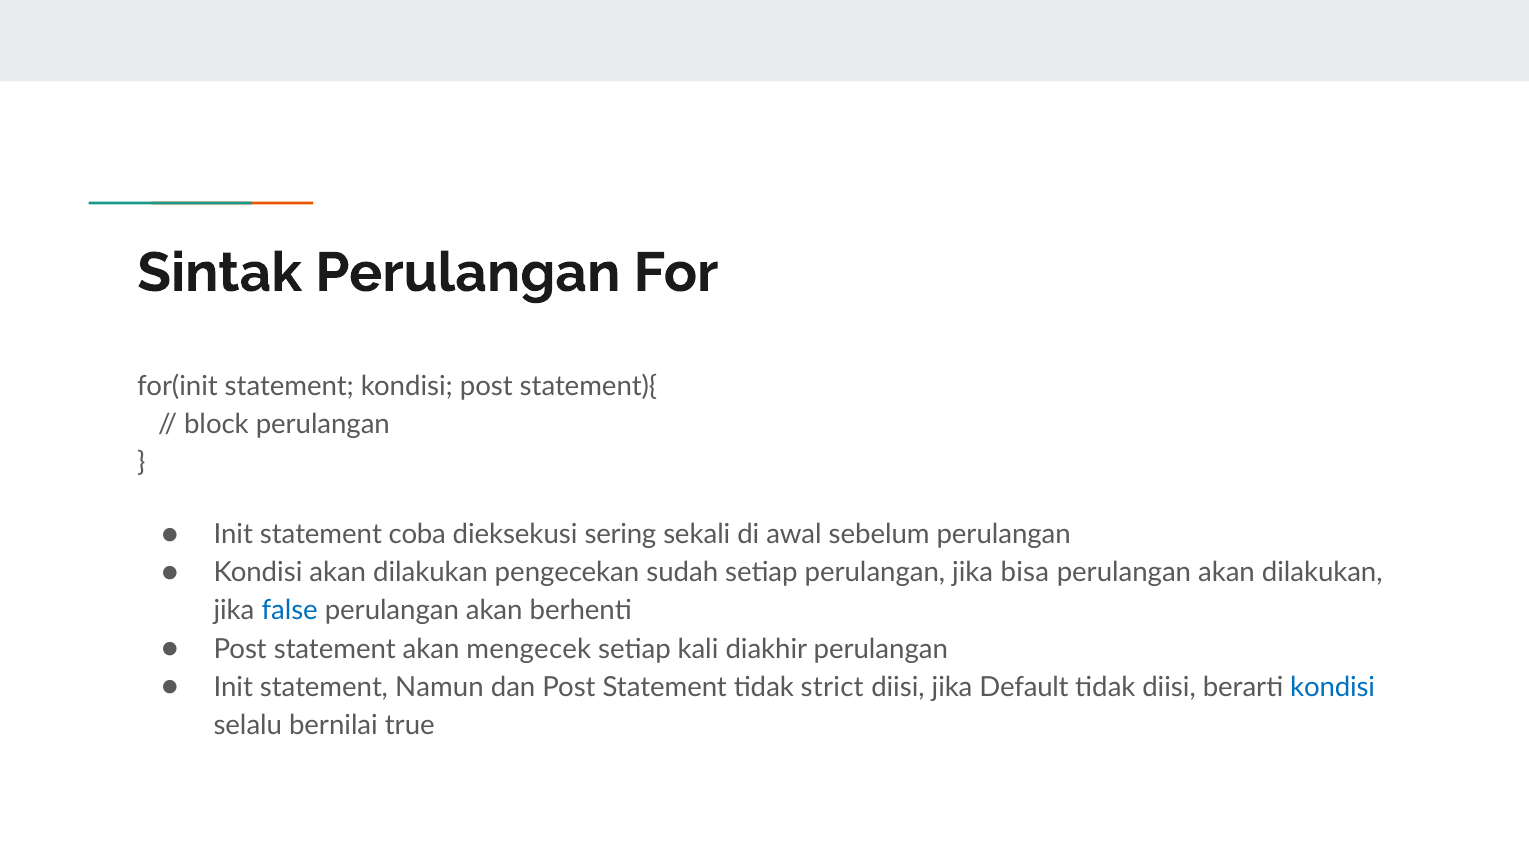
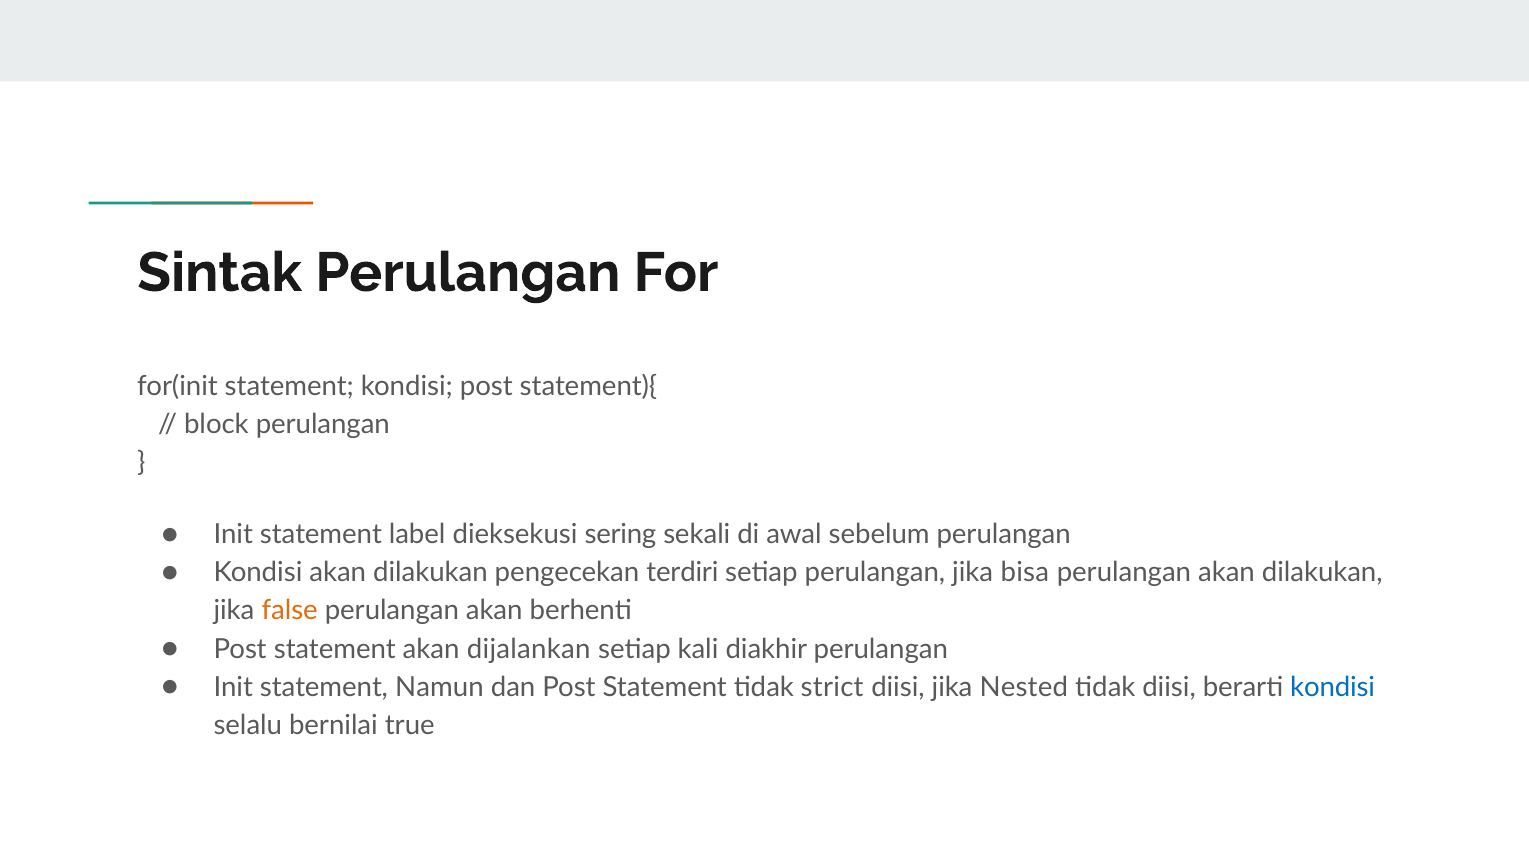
coba: coba -> label (417, 535)
sudah: sudah -> terdiri (682, 573)
false colour: blue -> orange (290, 611)
mengecek: mengecek -> dijalankan (529, 649)
Default: Default -> Nested (1024, 687)
